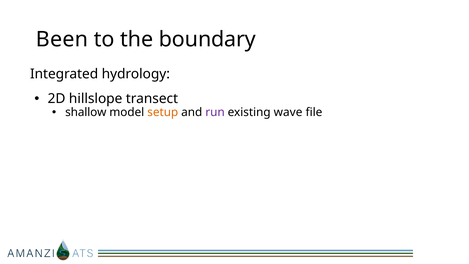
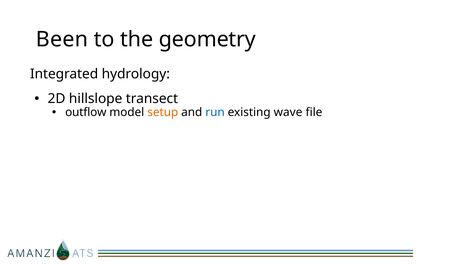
boundary: boundary -> geometry (207, 39)
shallow: shallow -> outflow (86, 112)
run colour: purple -> blue (215, 112)
